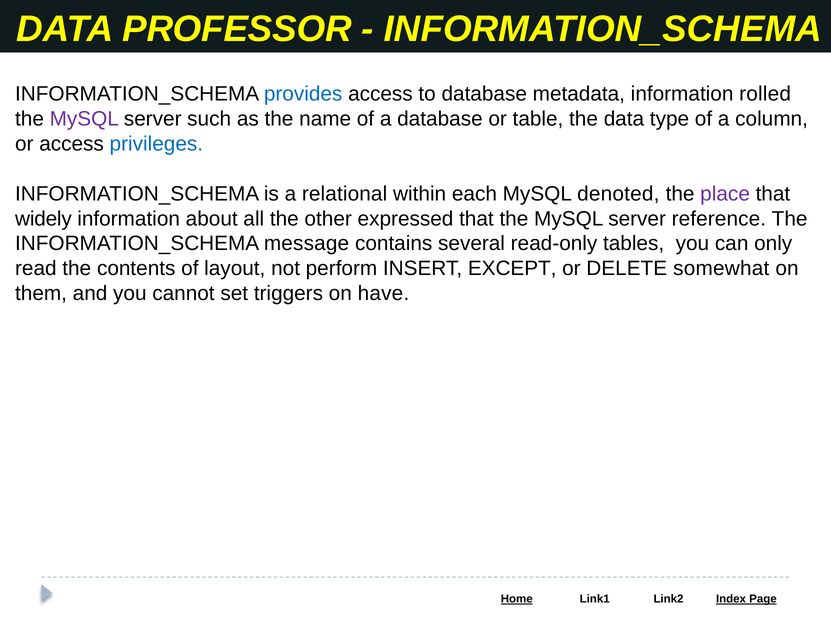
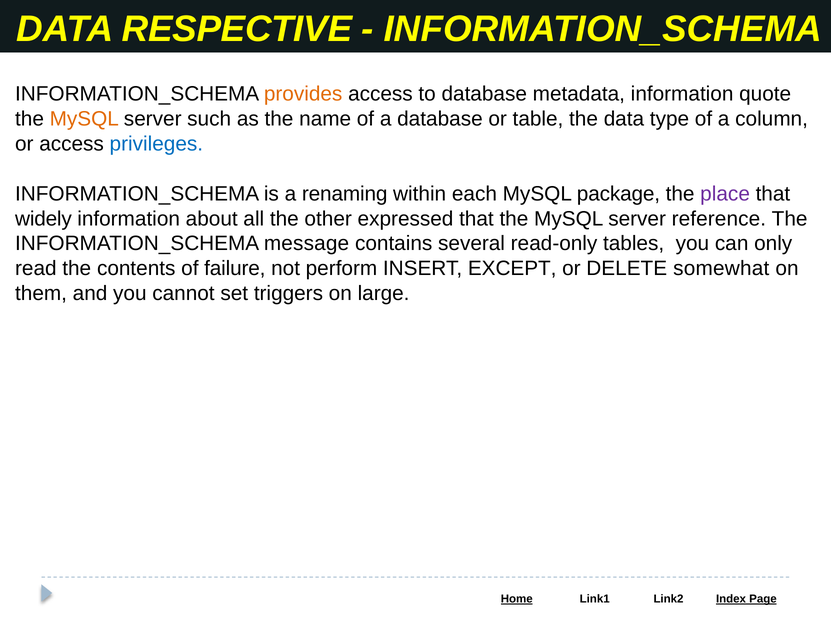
PROFESSOR: PROFESSOR -> RESPECTIVE (237, 29)
provides colour: blue -> orange (303, 94)
rolled: rolled -> quote (765, 94)
MySQL colour: purple -> orange (84, 119)
relational: relational -> renaming (345, 194)
denoted: denoted -> package (618, 194)
layout: layout -> failure (235, 269)
have: have -> large (384, 294)
